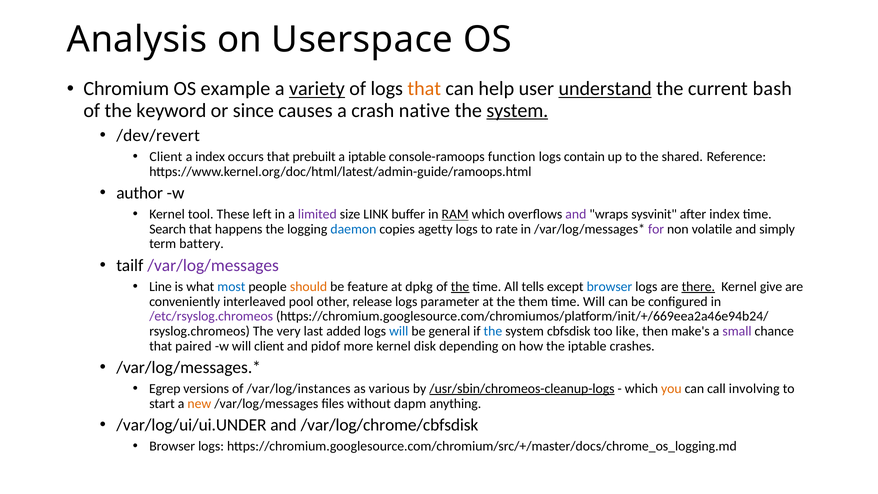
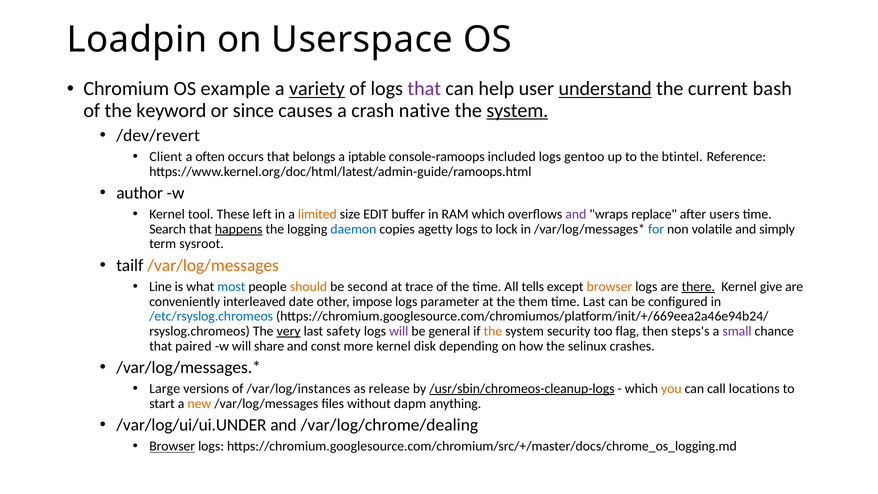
Analysis: Analysis -> Loadpin (137, 40)
that colour: orange -> purple (424, 89)
a index: index -> often (210, 157)
prebuilt: prebuilt -> belongs (314, 157)
function: function -> included (512, 157)
contain: contain -> gentoo (584, 157)
shared: shared -> btintel (682, 157)
limited colour: purple -> orange (317, 214)
LINK: LINK -> EDIT (376, 214)
RAM underline: present -> none (455, 214)
sysvinit: sysvinit -> replace (654, 214)
after index: index -> users (724, 214)
happens underline: none -> present (239, 229)
rate: rate -> lock (507, 229)
for colour: purple -> blue (656, 229)
battery: battery -> sysroot (202, 244)
/var/log/messages colour: purple -> orange (213, 265)
feature: feature -> second (368, 287)
dpkg: dpkg -> trace (419, 287)
the underline: present -> none (460, 287)
browser colour: blue -> orange (609, 287)
pool: pool -> date (301, 301)
release: release -> impose (372, 301)
time Will: Will -> Last (594, 301)
/etc/rsyslog.chromeos colour: purple -> blue (211, 316)
very underline: none -> present (289, 331)
added: added -> safety (343, 331)
will colour: blue -> purple (399, 331)
the colour: blue -> orange (493, 331)
cbfsdisk: cbfsdisk -> security (569, 331)
like: like -> flag (627, 331)
make's: make's -> steps's (690, 331)
will client: client -> share (269, 346)
pidof: pidof -> const (326, 346)
the iptable: iptable -> selinux (587, 346)
Egrep: Egrep -> Large (165, 389)
various: various -> release (389, 389)
involving: involving -> locations (754, 389)
/var/log/chrome/cbfsdisk: /var/log/chrome/cbfsdisk -> /var/log/chrome/dealing (389, 425)
Browser underline: none -> present (172, 446)
